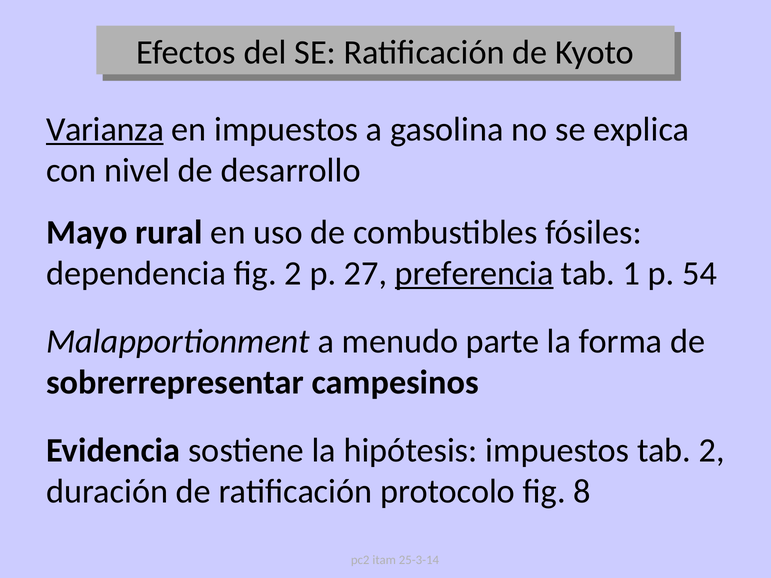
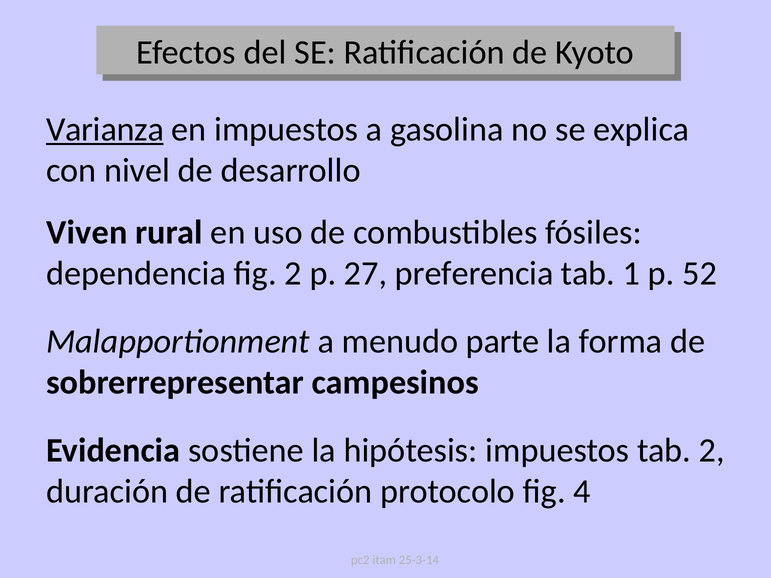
Mayo: Mayo -> Viven (87, 232)
preferencia underline: present -> none (474, 273)
54: 54 -> 52 (700, 273)
8: 8 -> 4 (582, 492)
